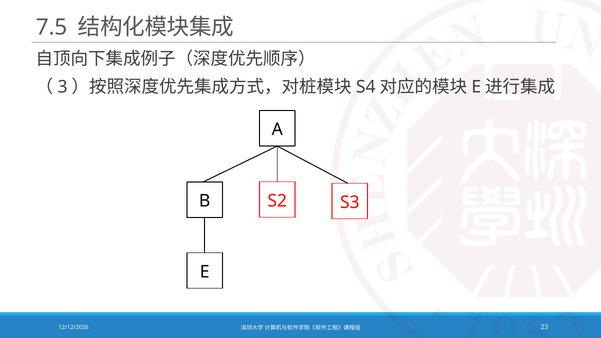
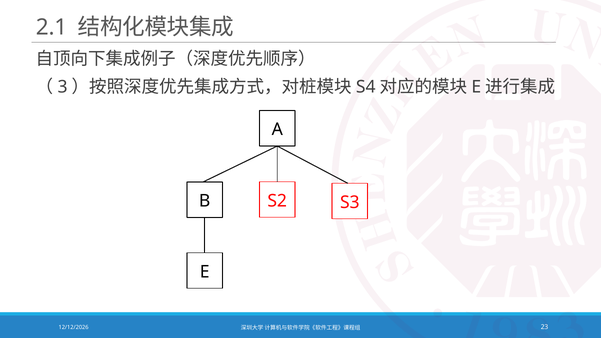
7.5: 7.5 -> 2.1 (52, 27)
